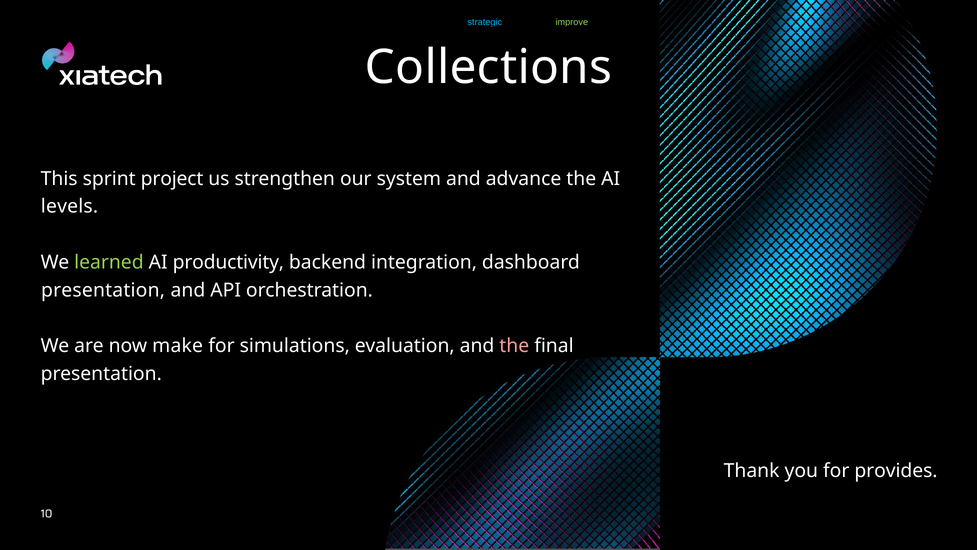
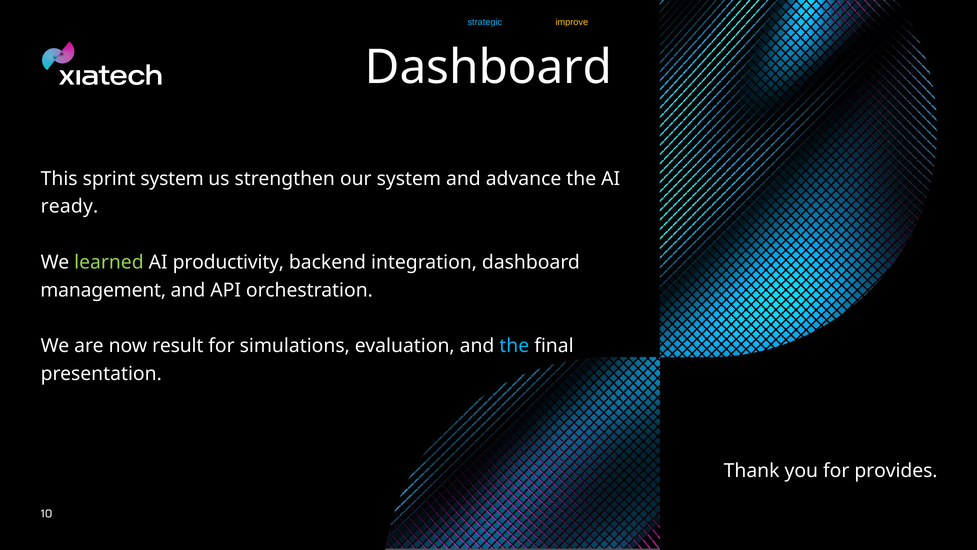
improve colour: light green -> yellow (572, 22)
Collections: Collections -> Dashboard (489, 67)
sprint project: project -> system (172, 179)
levels: levels -> ready (69, 206)
presentation: presentation -> management (103, 290)
now make: make -> result (178, 346)
the colour: pink -> light blue (514, 346)
